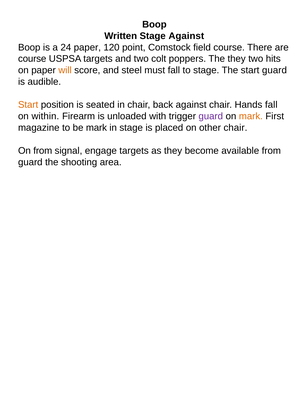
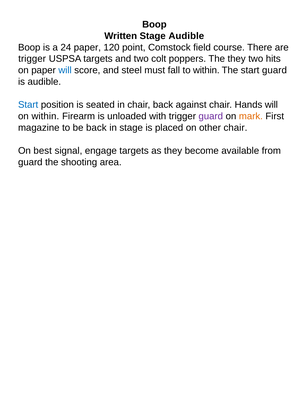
Stage Against: Against -> Audible (186, 36)
course: course -> trigger (32, 59)
will colour: orange -> blue (65, 70)
to stage: stage -> within (206, 70)
Start colour: orange -> blue (28, 105)
Hands fall: fall -> will (271, 105)
be mark: mark -> back (96, 128)
On from: from -> best (43, 151)
